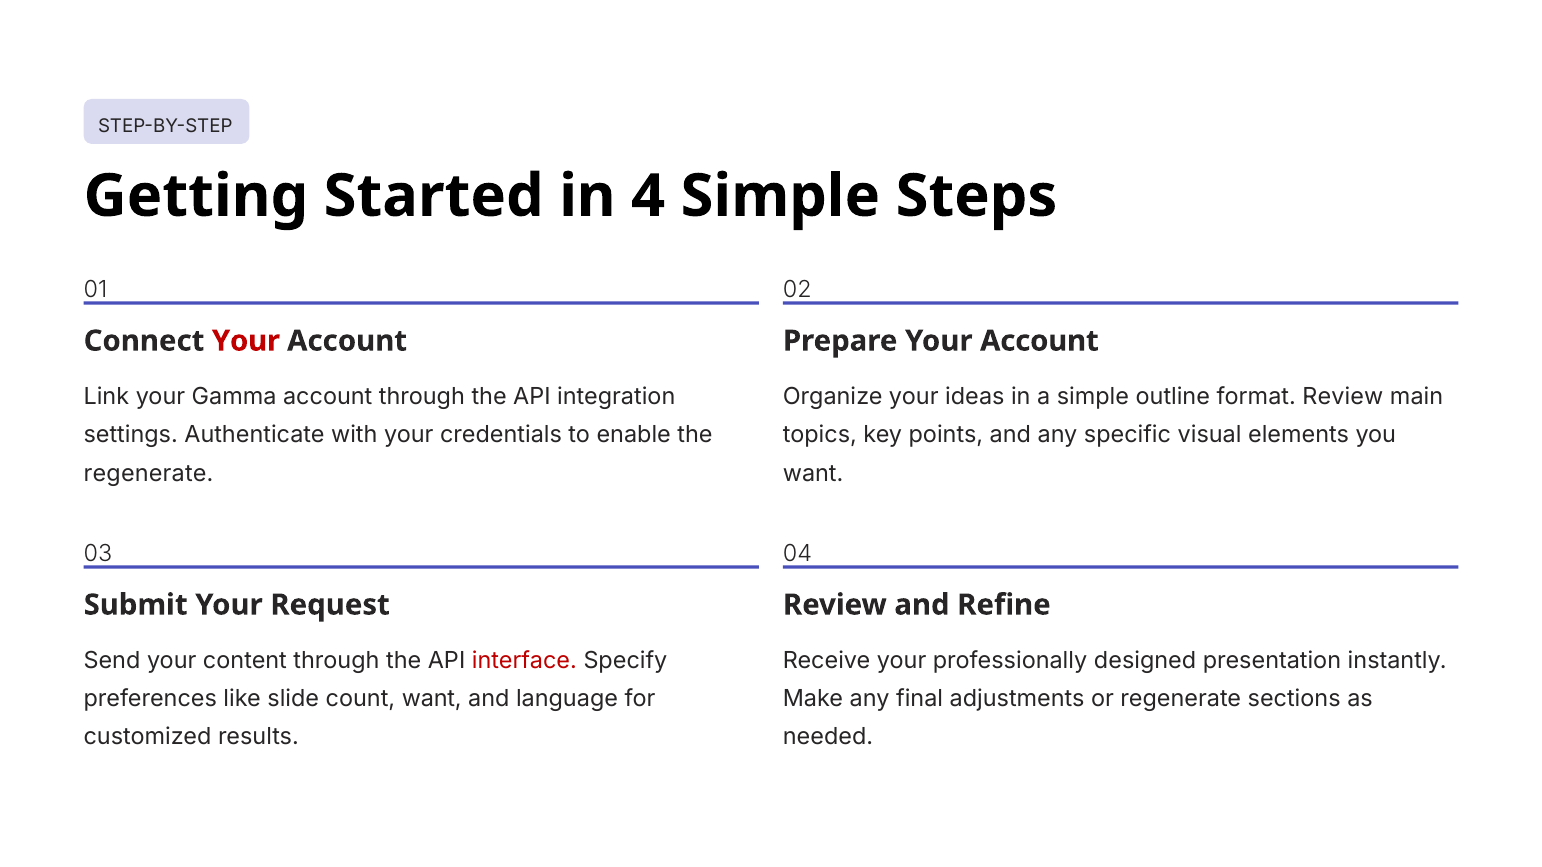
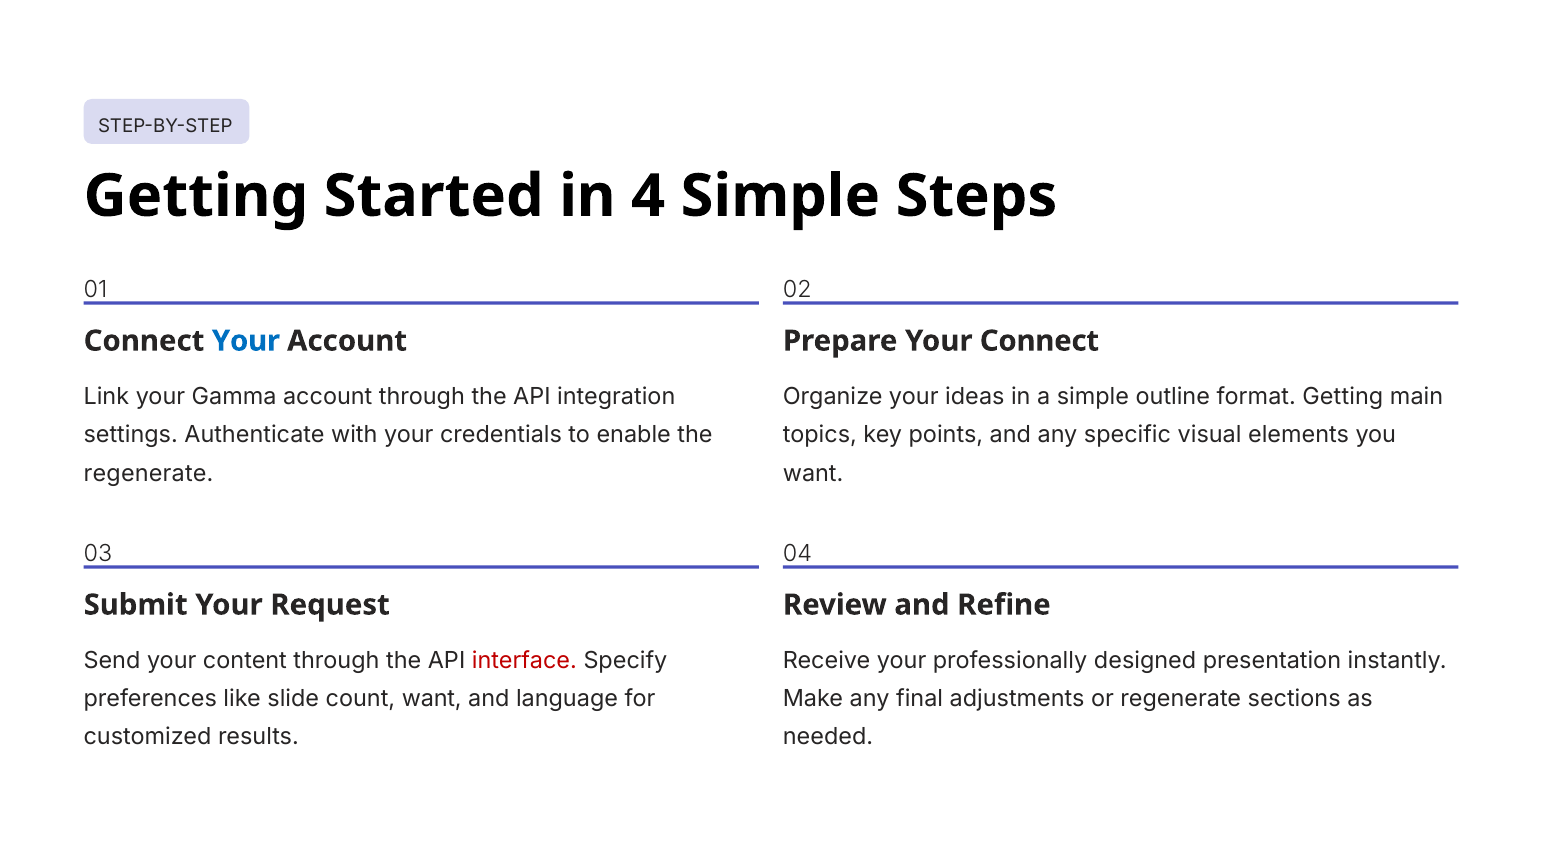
Your colour: red -> blue (246, 341)
Prepare Your Account: Account -> Connect (1039, 341)
format Review: Review -> Getting (1343, 397)
